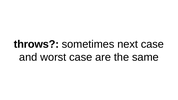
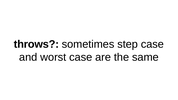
next: next -> step (128, 44)
